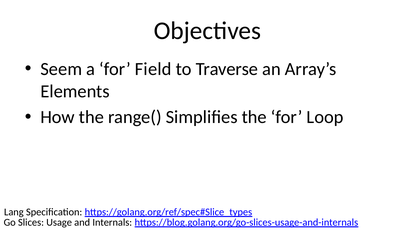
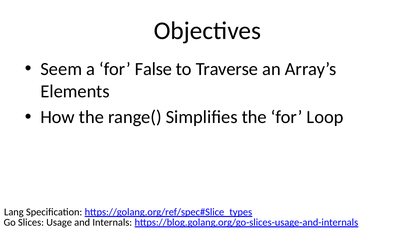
Field: Field -> False (153, 69)
